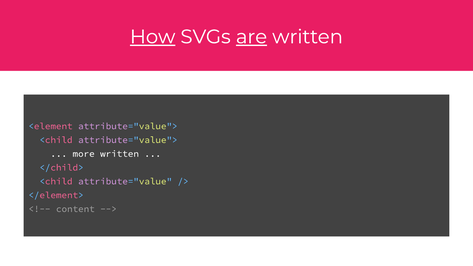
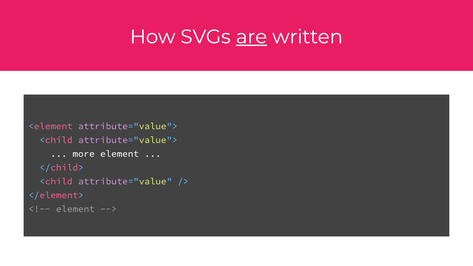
How underline: present -> none (153, 37)
more written: written -> element (120, 154)
content: content -> element (75, 209)
